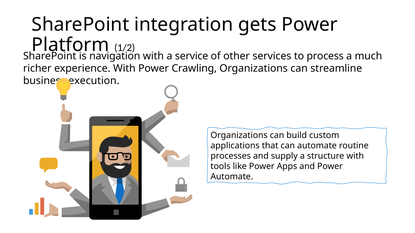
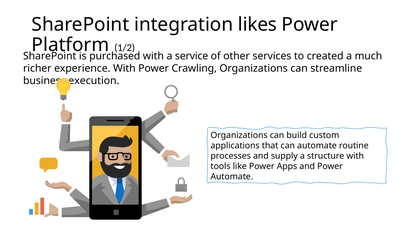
gets: gets -> likes (258, 25)
navigation: navigation -> purchased (115, 56)
process: process -> created (325, 56)
